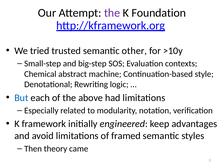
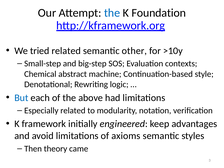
the colour: purple -> blue (112, 13)
tried trusted: trusted -> related (66, 51)
framed: framed -> axioms (126, 136)
